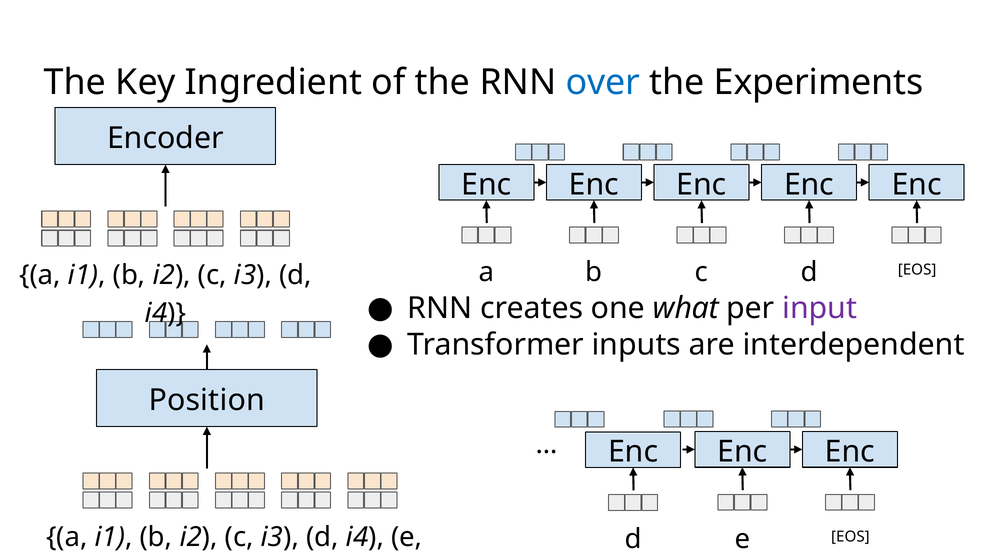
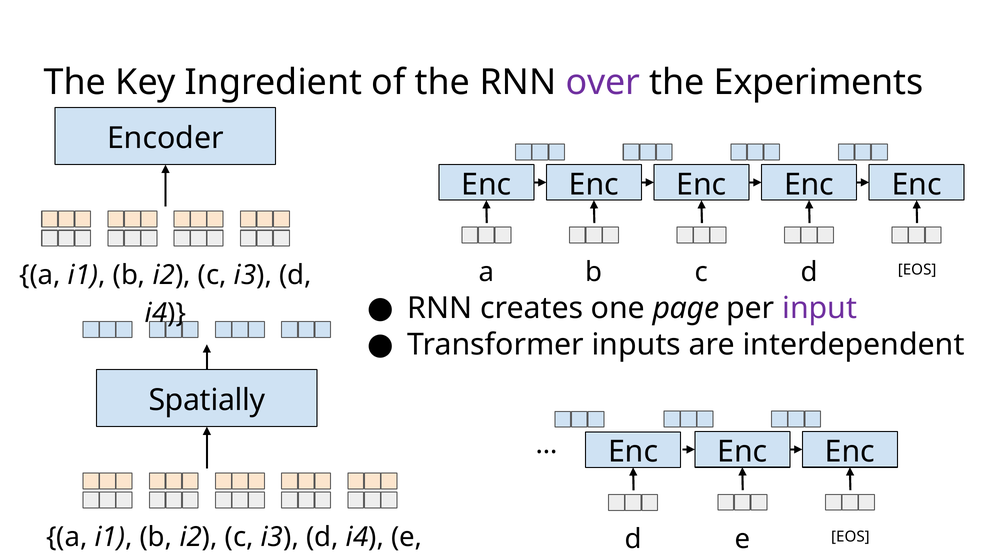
over colour: blue -> purple (603, 82)
what: what -> page (686, 308)
Position: Position -> Spatially (207, 400)
